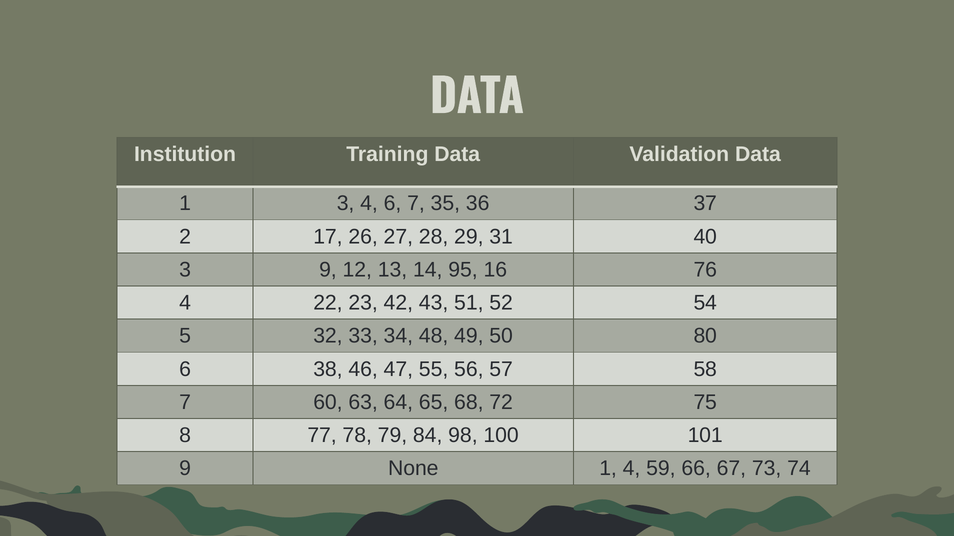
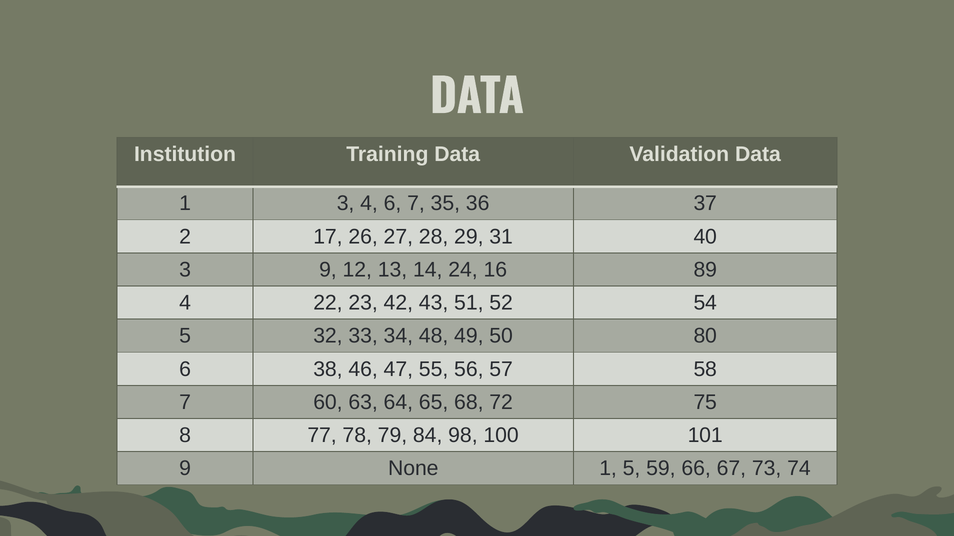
95: 95 -> 24 (463, 270)
76: 76 -> 89 (705, 270)
1 4: 4 -> 5 (631, 469)
